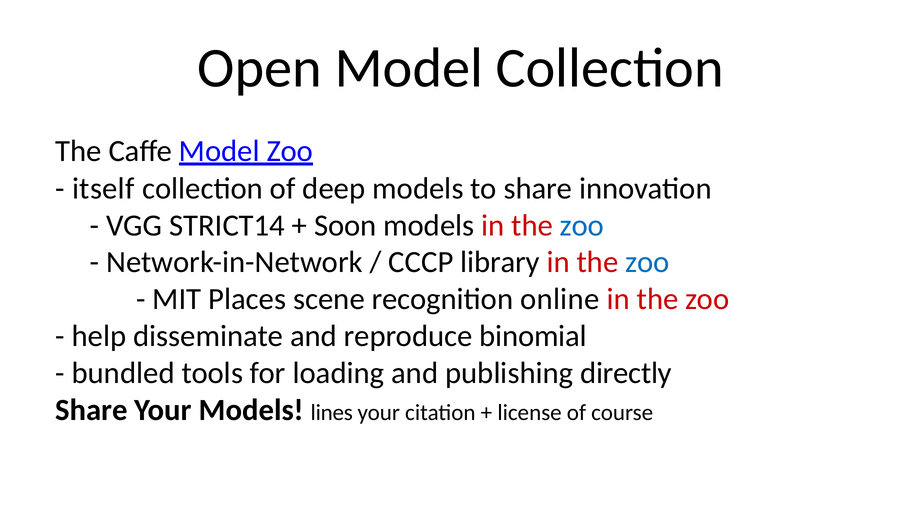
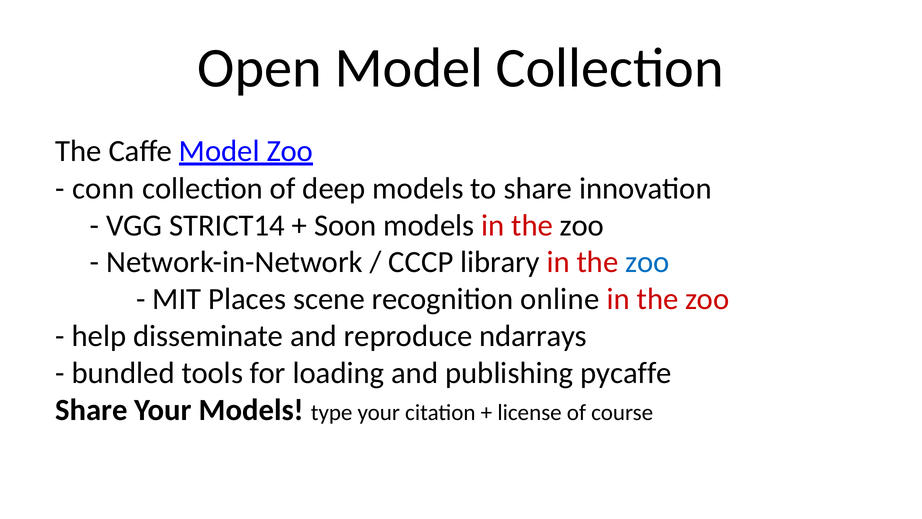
itself: itself -> conn (103, 188)
zoo colour: blue -> black (582, 225)
binomial: binomial -> ndarrays (533, 336)
directly: directly -> pycaffe (626, 373)
lines: lines -> type (332, 412)
